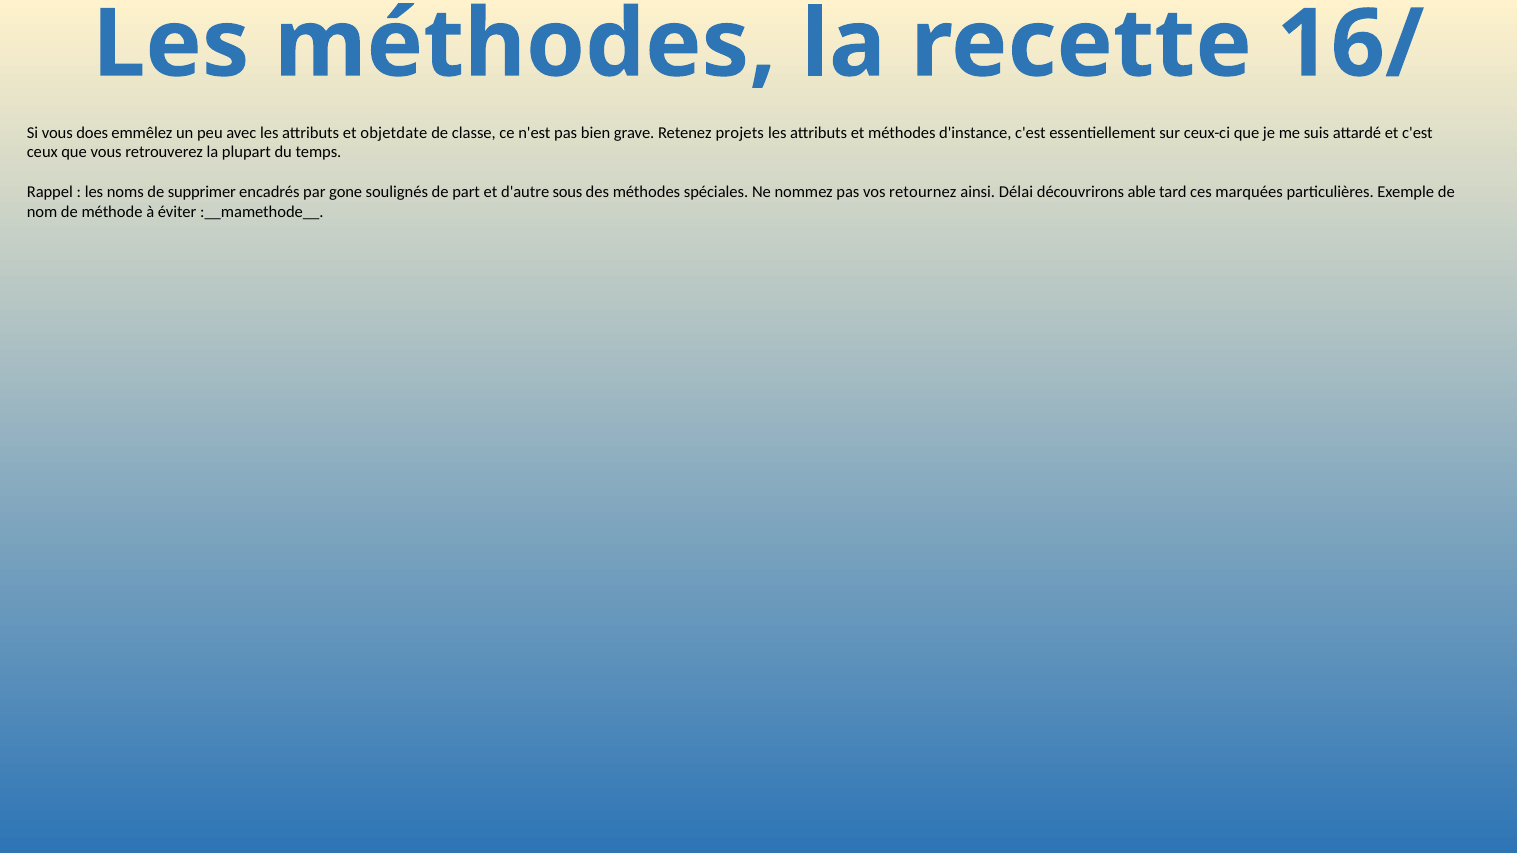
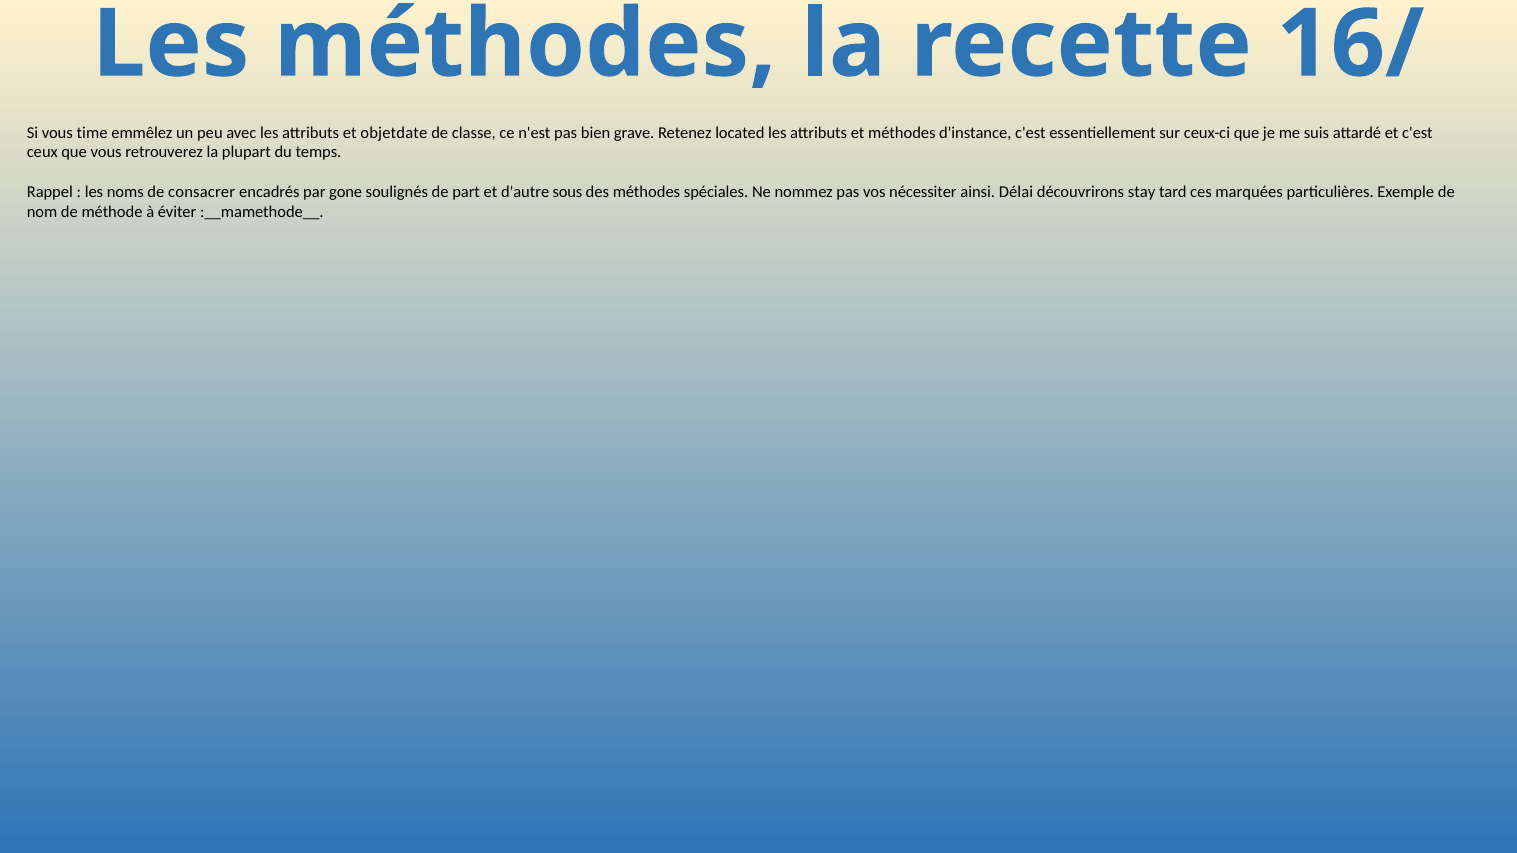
does: does -> time (92, 133)
projets: projets -> located (740, 133)
supprimer: supprimer -> consacrer (202, 192)
retournez: retournez -> nécessiter (923, 192)
able: able -> stay (1142, 192)
